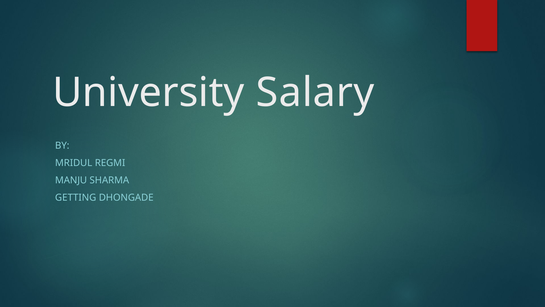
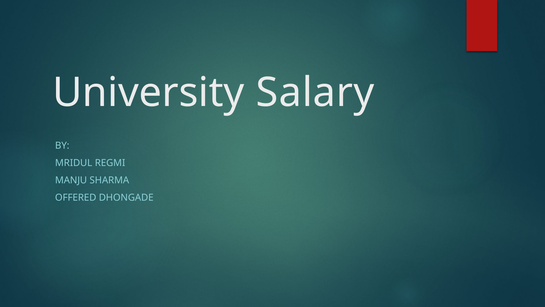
GETTING: GETTING -> OFFERED (76, 197)
